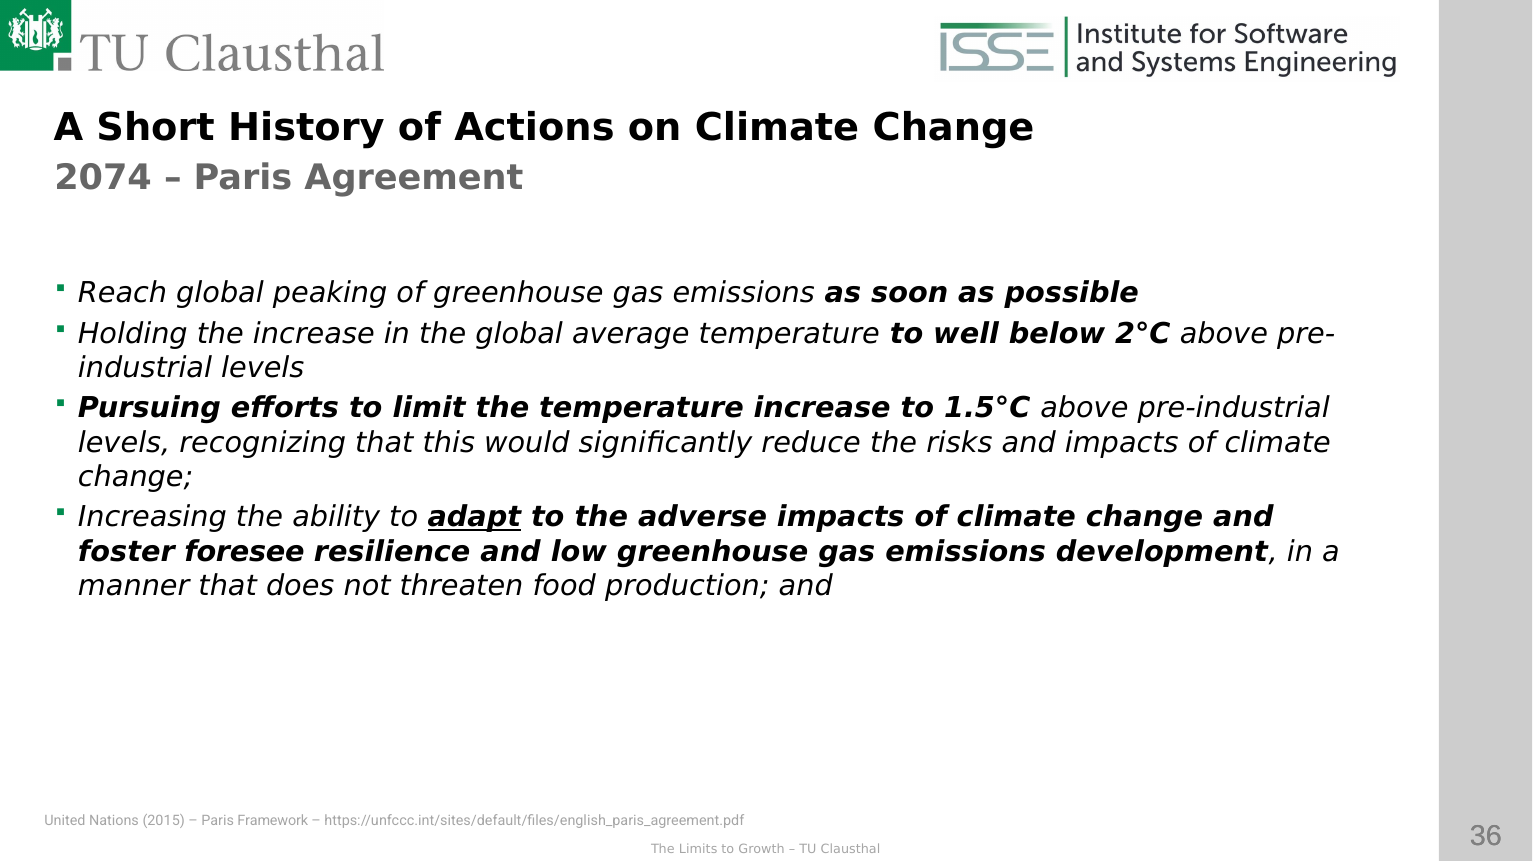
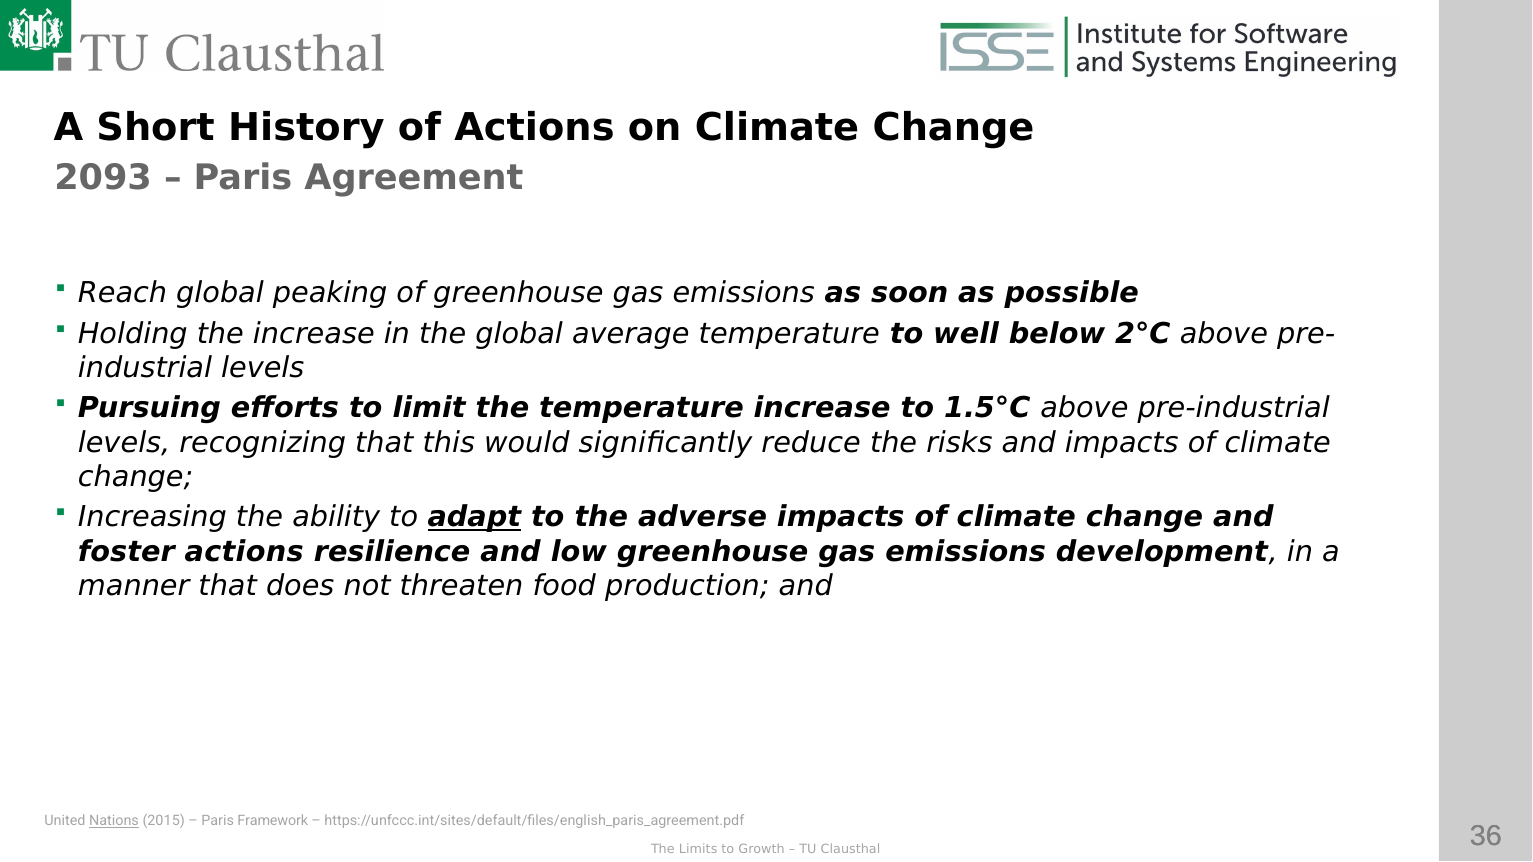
2074: 2074 -> 2093 (103, 178)
foster foresee: foresee -> actions (244, 552)
Nations underline: none -> present (114, 821)
